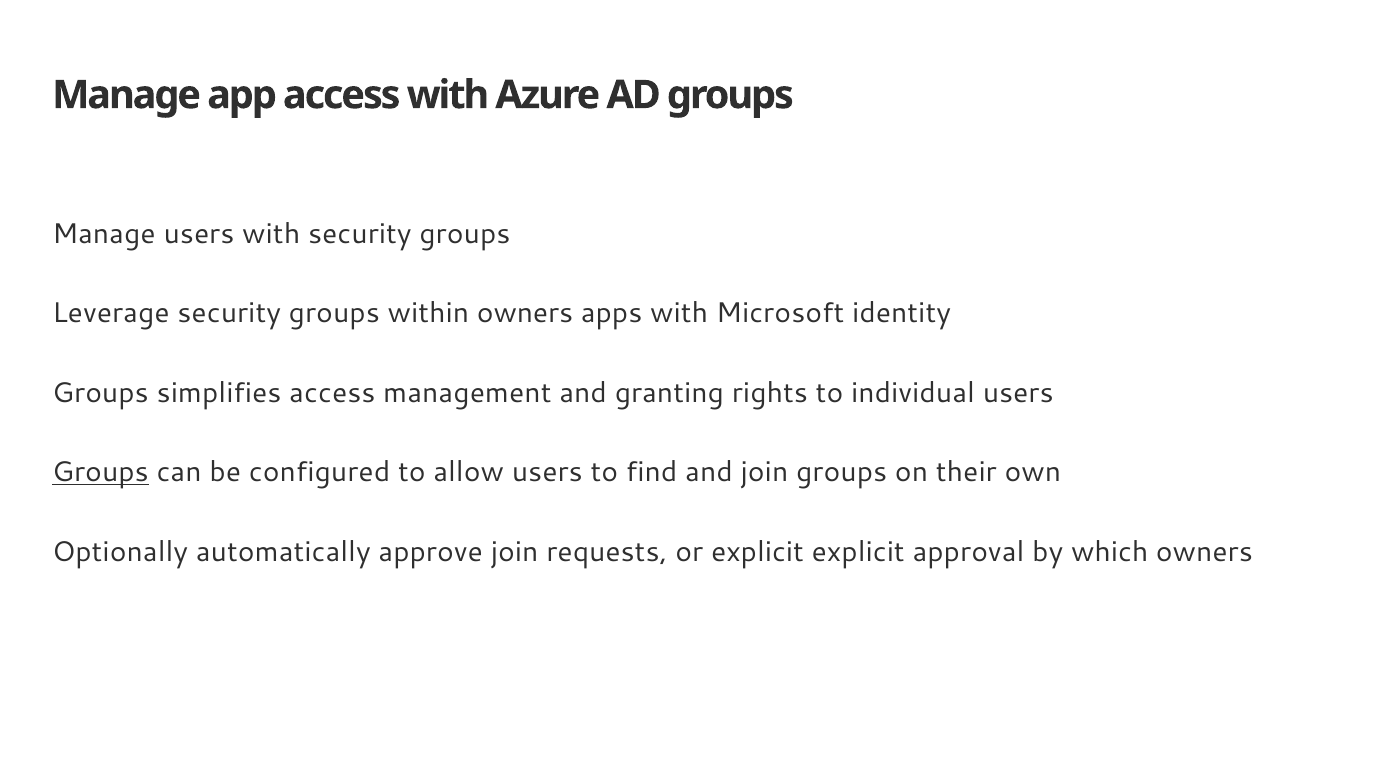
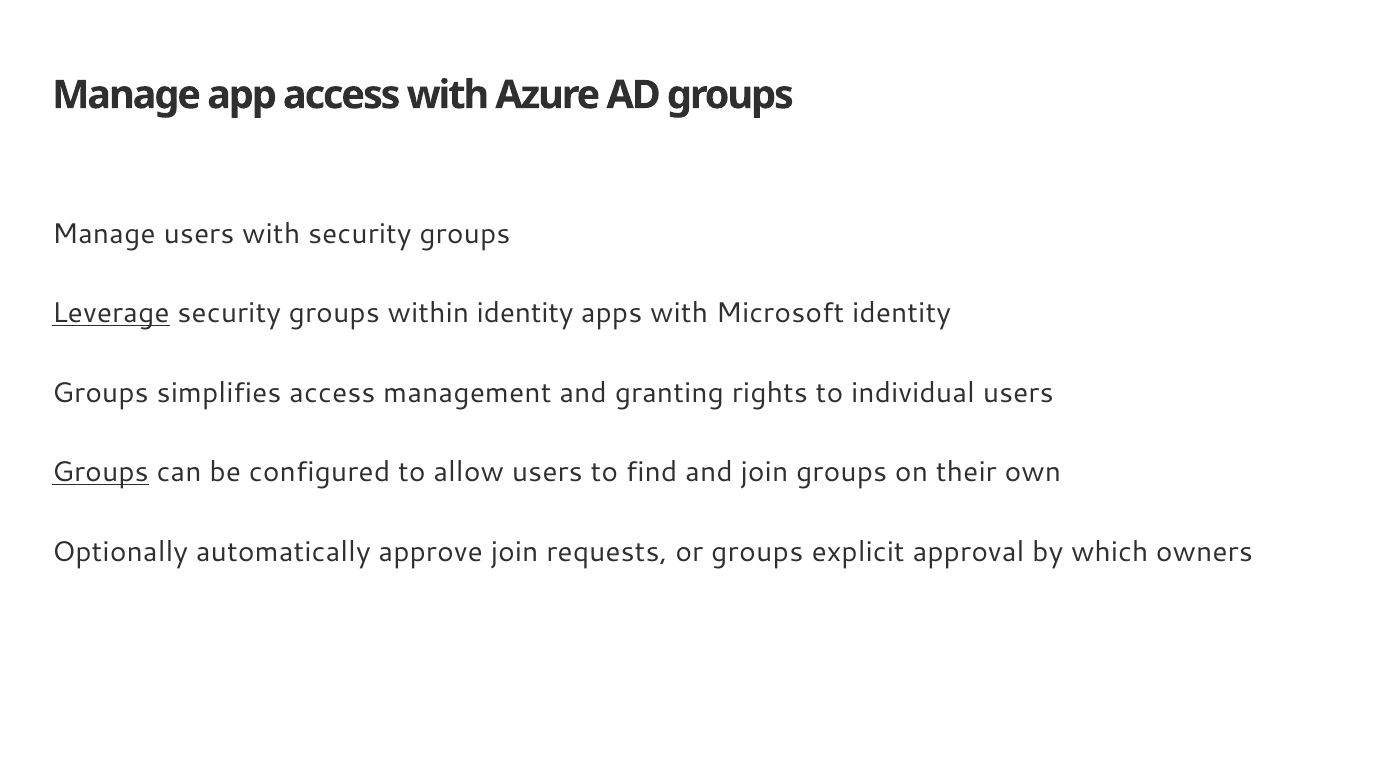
Leverage underline: none -> present (111, 313)
within owners: owners -> identity (525, 313)
or explicit: explicit -> groups (757, 552)
